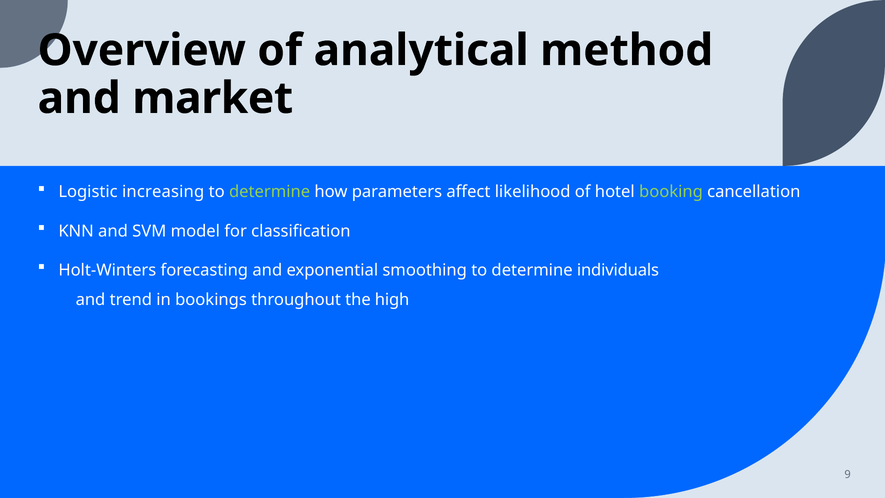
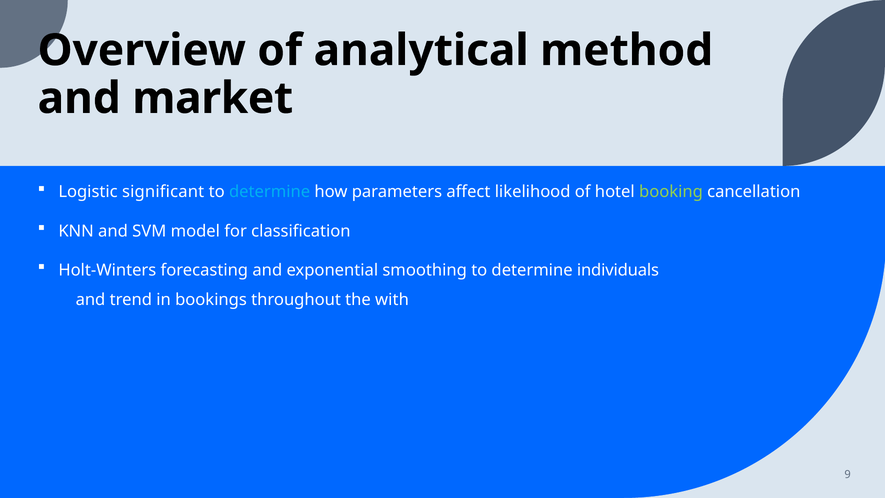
increasing: increasing -> significant (163, 192)
determine colour: light green -> light blue (270, 192)
high: high -> with (392, 300)
